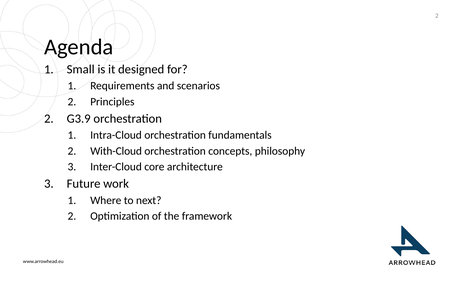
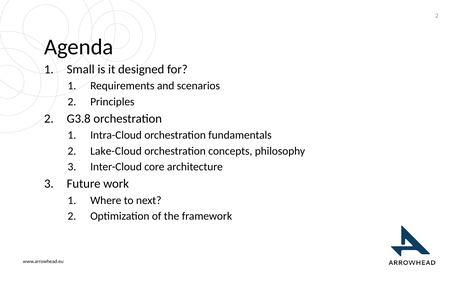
G3.9: G3.9 -> G3.8 (79, 119)
With-Cloud: With-Cloud -> Lake-Cloud (116, 151)
